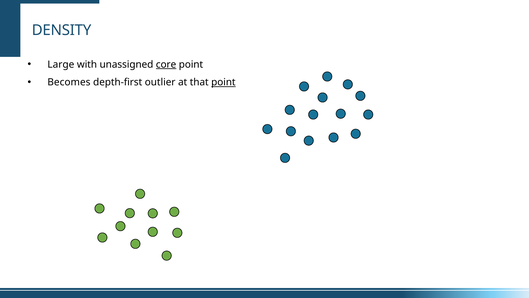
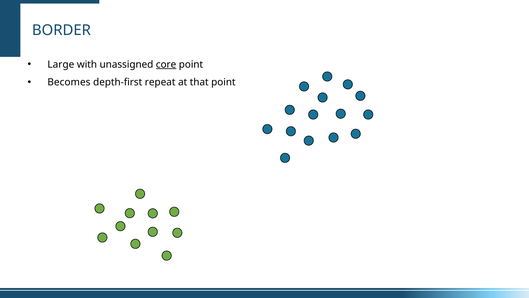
DENSITY: DENSITY -> BORDER (61, 30)
outlier: outlier -> repeat (160, 82)
point underline: present -> none (223, 82)
